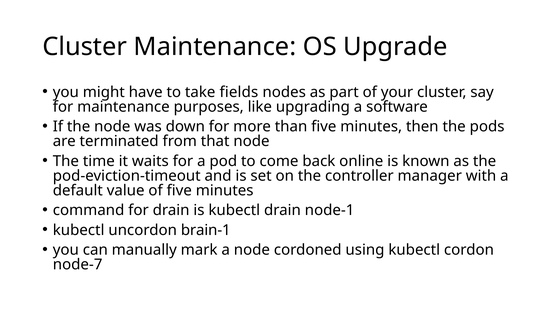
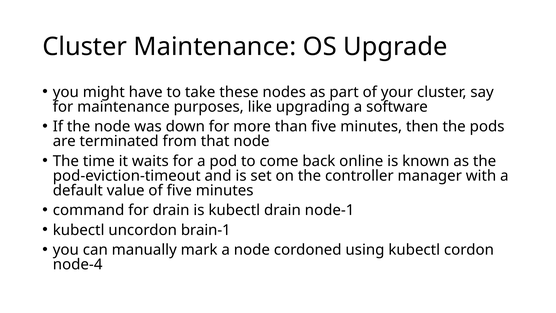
fields: fields -> these (239, 92)
node-7: node-7 -> node-4 (78, 264)
